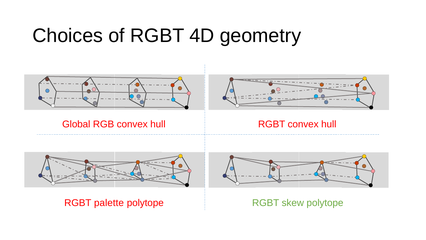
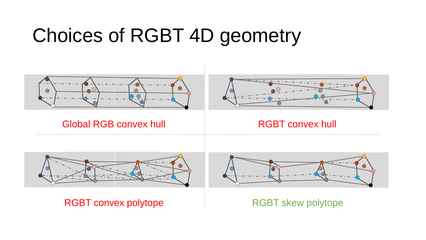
palette: palette -> convex (109, 203)
